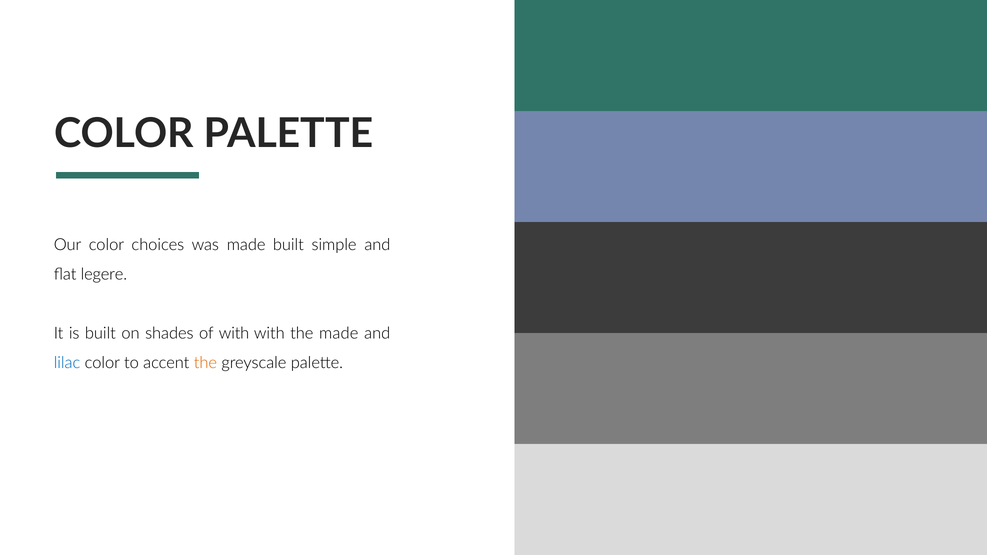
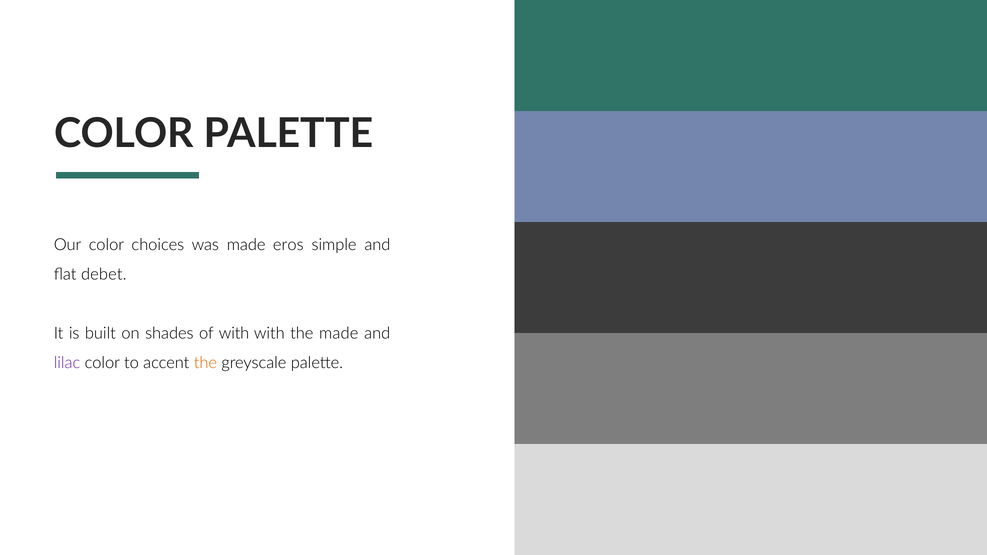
made built: built -> eros (288, 245)
legere: legere -> debet (104, 274)
lilac colour: blue -> purple (67, 363)
